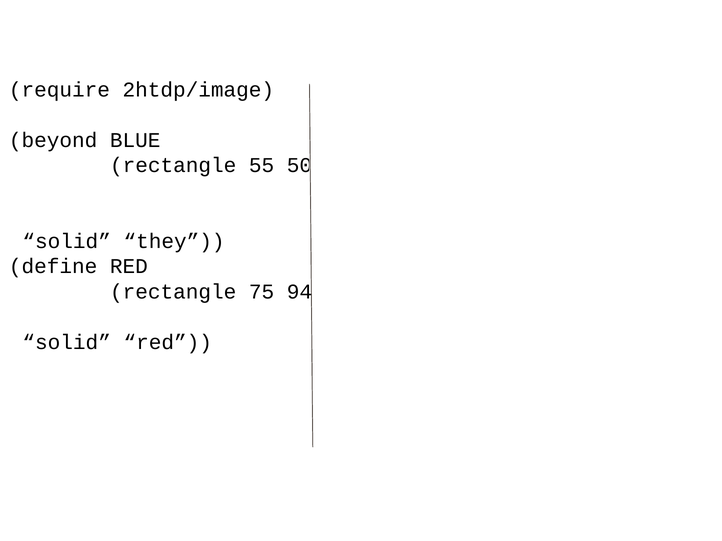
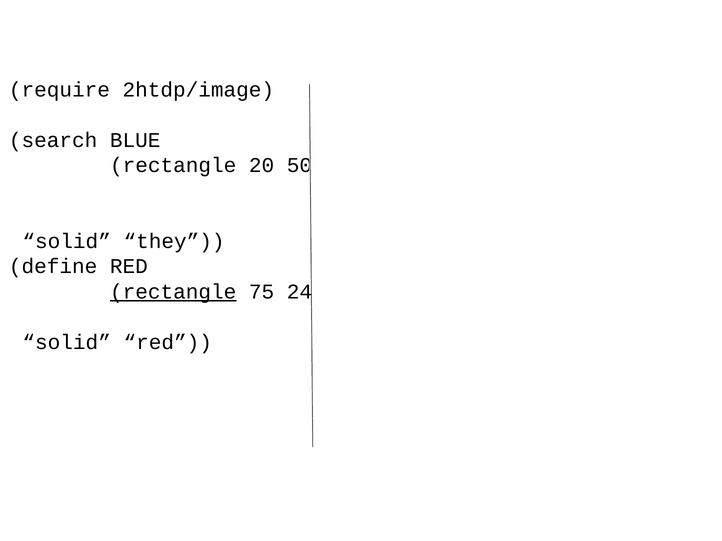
beyond: beyond -> search (53, 140)
55: 55 -> 20 (262, 166)
rectangle underline: none -> present (173, 292)
94: 94 -> 24 (299, 292)
